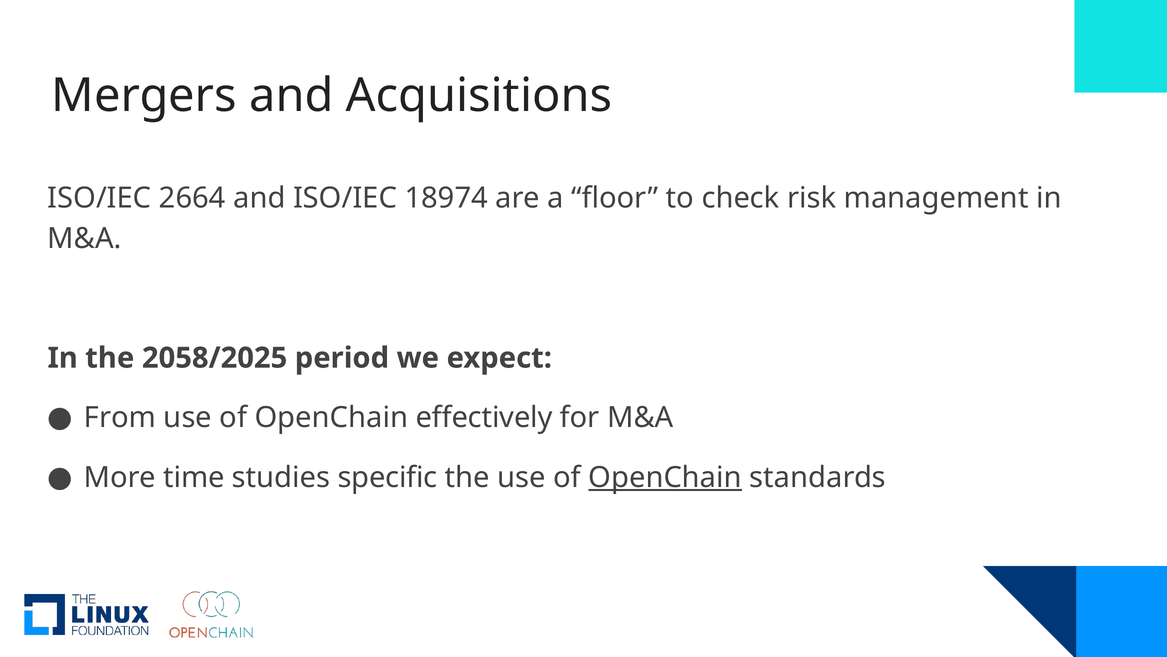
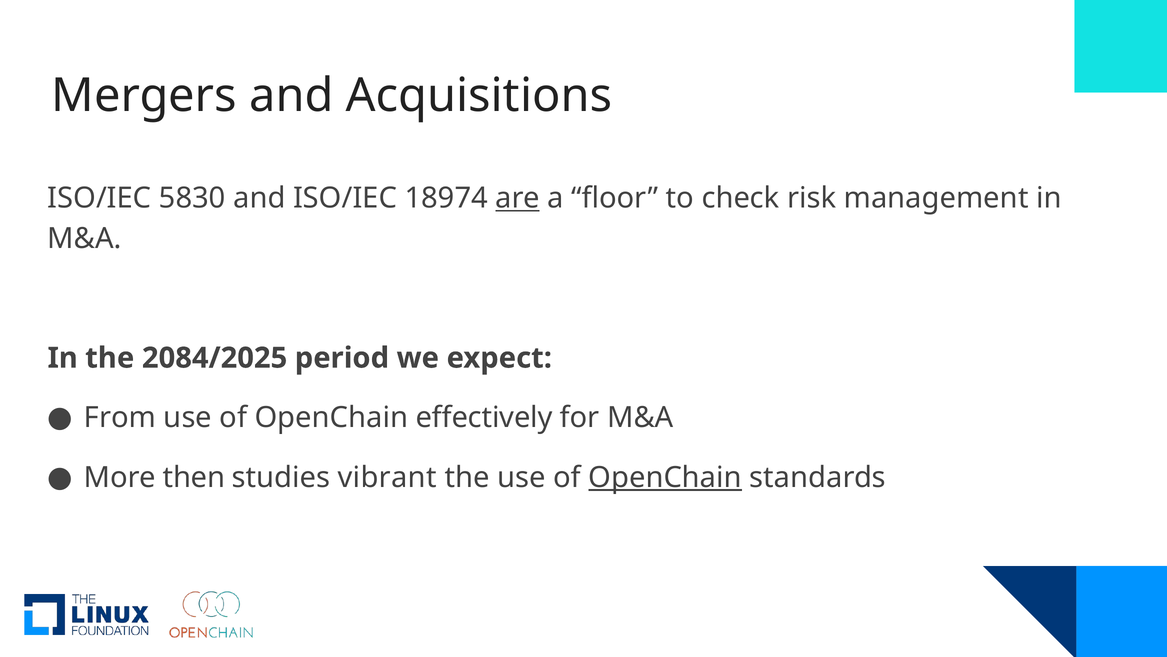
2664: 2664 -> 5830 (192, 198)
are underline: none -> present (518, 198)
2058/2025: 2058/2025 -> 2084/2025 (215, 358)
time: time -> then (194, 477)
specific: specific -> vibrant (387, 477)
